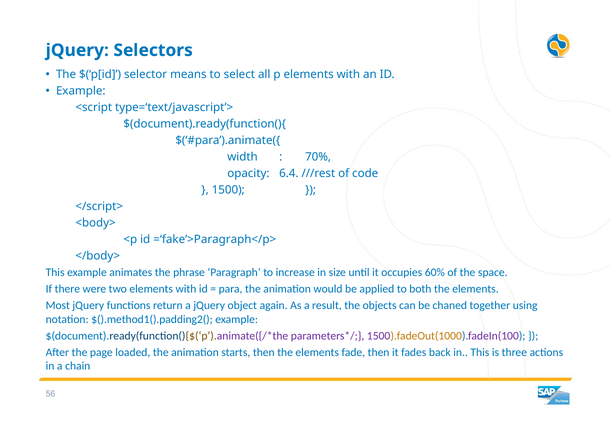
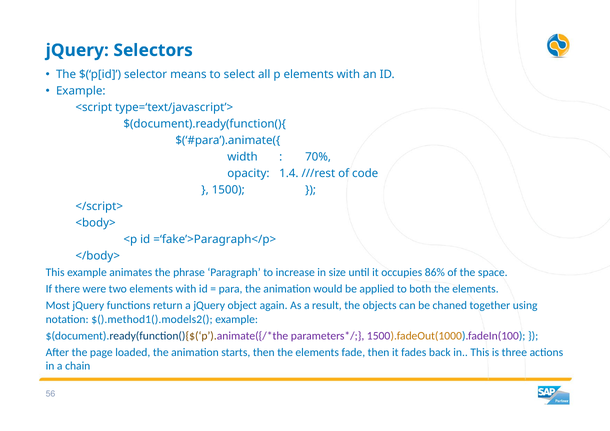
6.4: 6.4 -> 1.4 (289, 174)
60%: 60% -> 86% (435, 273)
$().method1().padding2(: $().method1().padding2( -> $().method1().models2( (152, 320)
